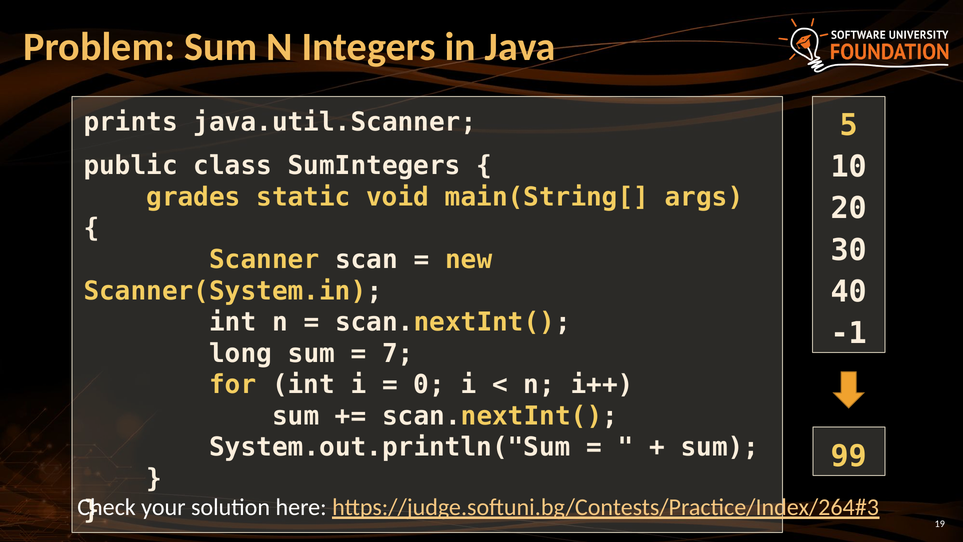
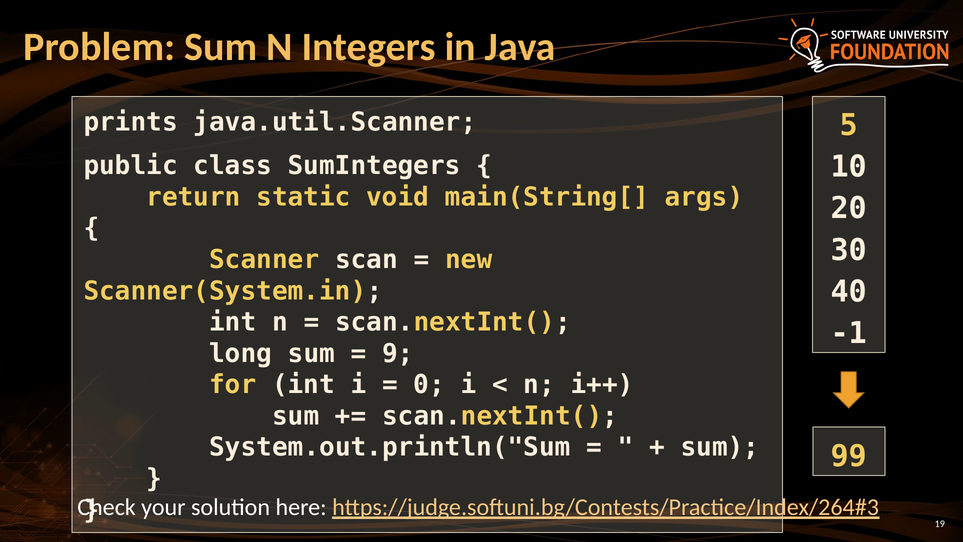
grades: grades -> return (193, 197)
7: 7 -> 9 (398, 353)
